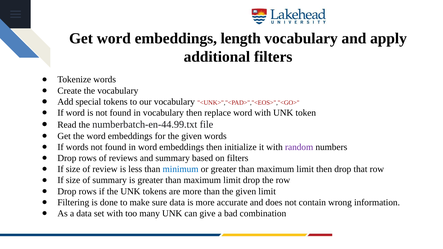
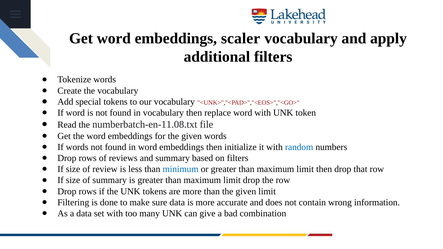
length: length -> scaler (241, 38)
numberbatch-en-44.99.txt: numberbatch-en-44.99.txt -> numberbatch-en-11.08.txt (145, 125)
random colour: purple -> blue (299, 147)
